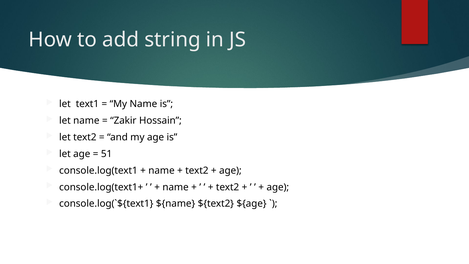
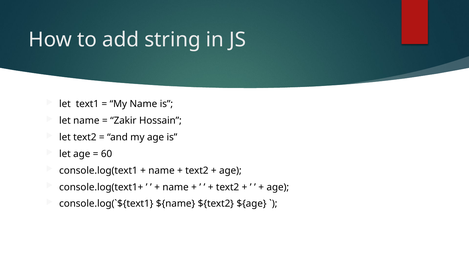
51: 51 -> 60 (107, 154)
